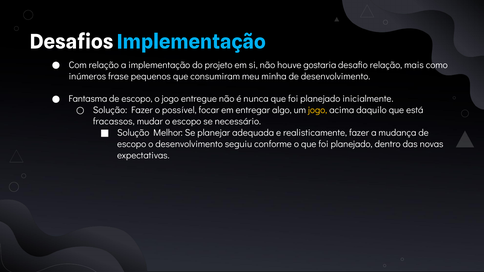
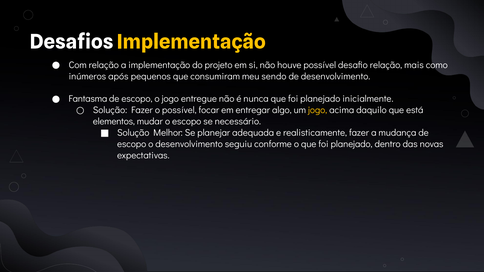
Implementação colour: light blue -> yellow (191, 42)
houve gostaria: gostaria -> possível (320, 65)
frase: frase -> após (118, 76)
minha: minha -> sendo (274, 76)
fracassos: fracassos -> elementos (114, 122)
